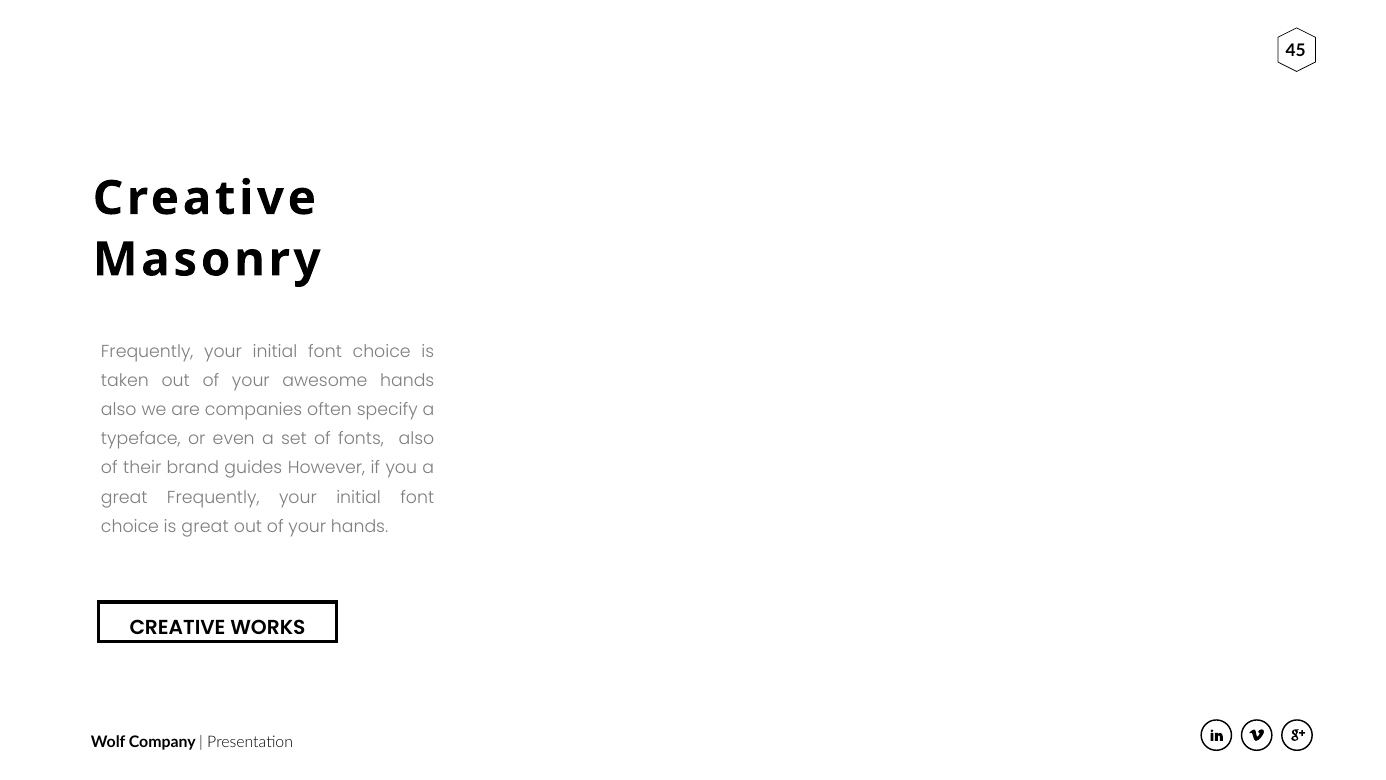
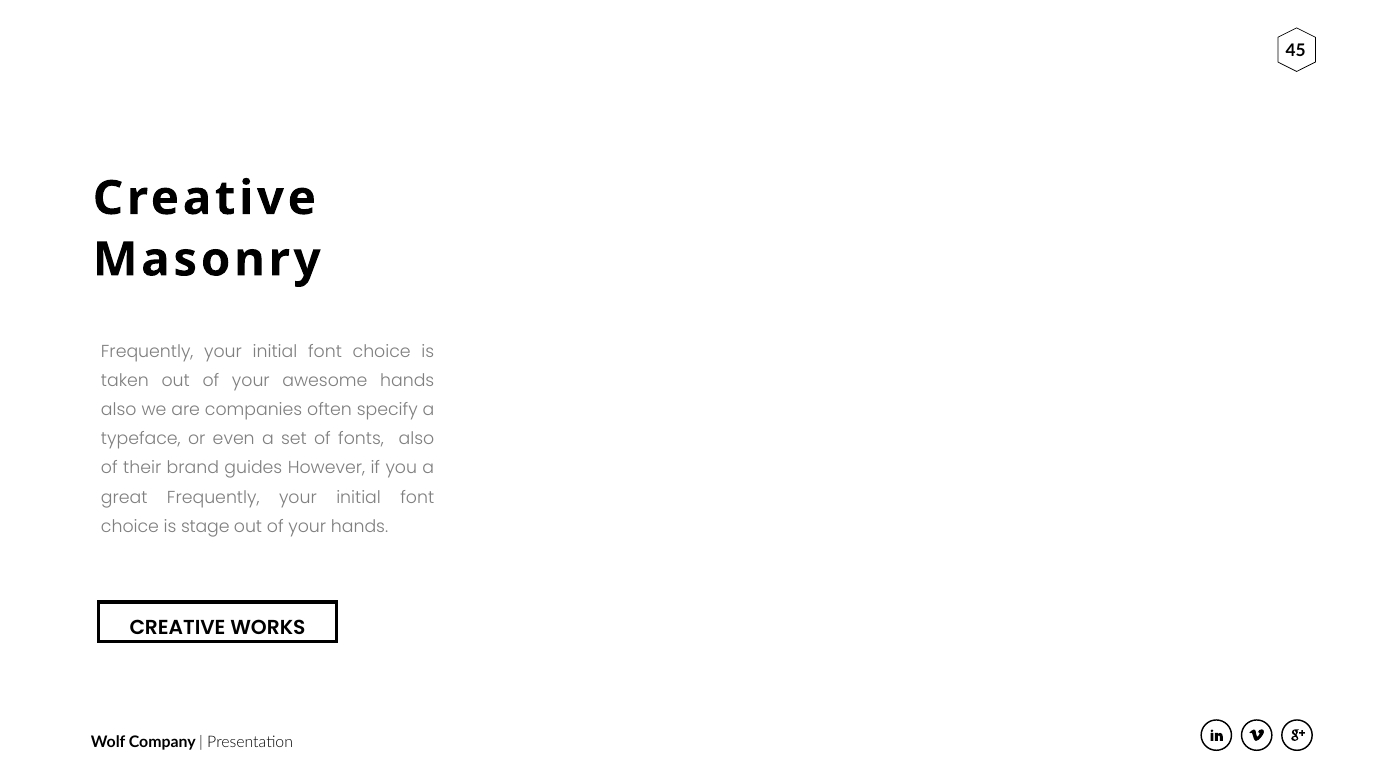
is great: great -> stage (205, 526)
